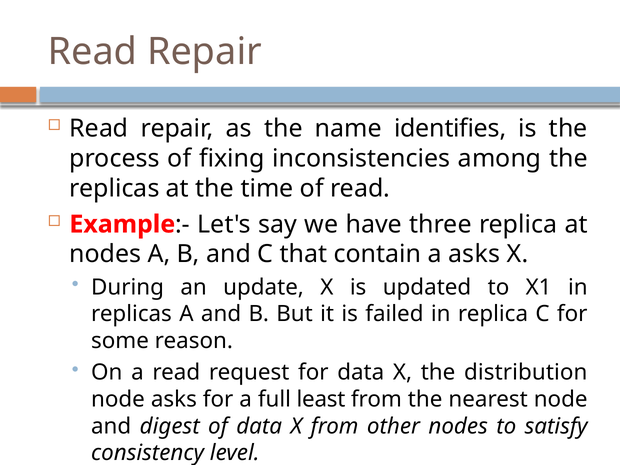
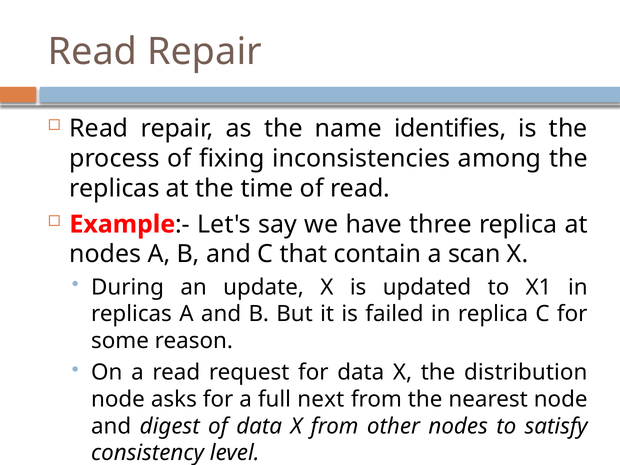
a asks: asks -> scan (474, 254)
least: least -> next (321, 399)
